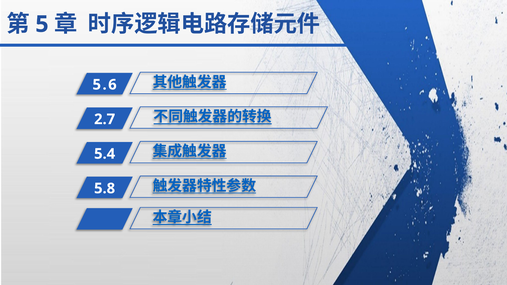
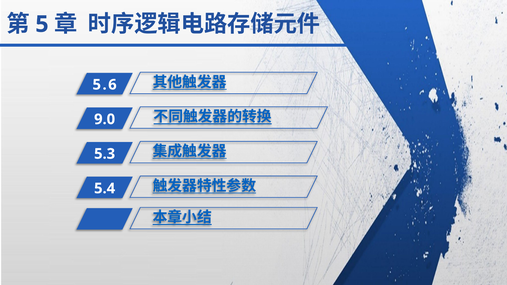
2.7: 2.7 -> 9.0 (105, 119)
5.4: 5.4 -> 5.3 (105, 154)
5.8: 5.8 -> 5.4 (105, 189)
